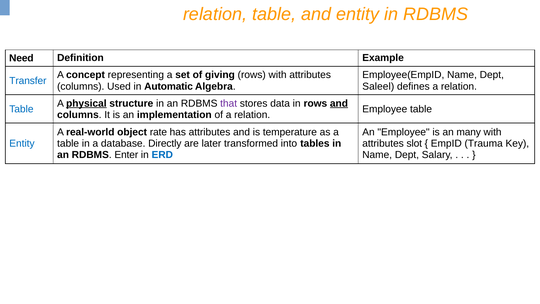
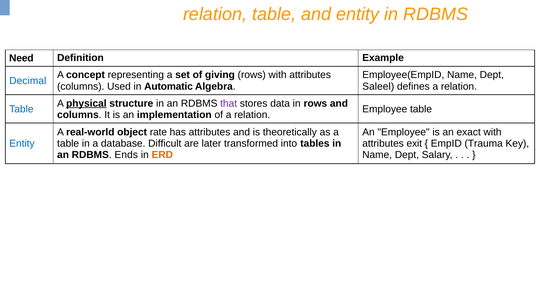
Transfer: Transfer -> Decimal (28, 81)
and underline: present -> none (339, 103)
temperature: temperature -> theoretically (290, 132)
many: many -> exact (469, 132)
Directly: Directly -> Difficult (165, 143)
slot: slot -> exit (414, 143)
Enter: Enter -> Ends (126, 155)
ERD colour: blue -> orange (162, 155)
